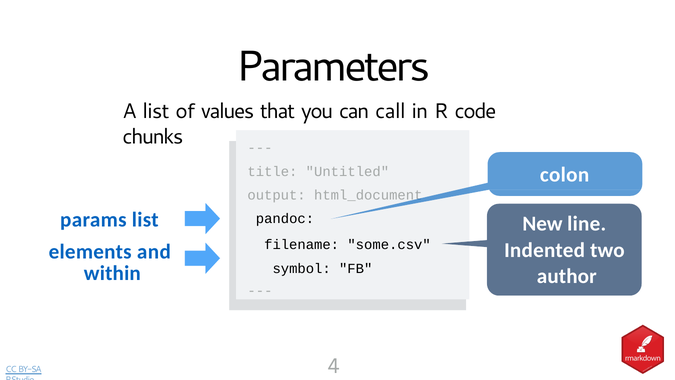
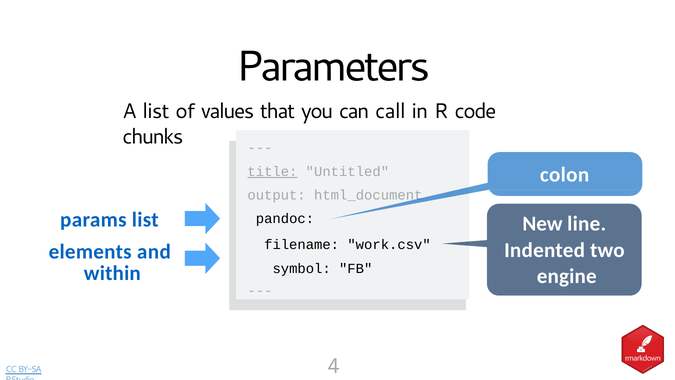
title underline: none -> present (272, 171)
some.csv: some.csv -> work.csv (389, 245)
author: author -> engine (567, 276)
